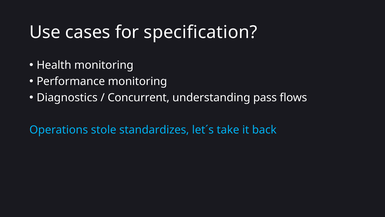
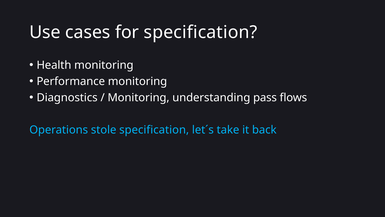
Concurrent: Concurrent -> Monitoring (139, 97)
stole standardizes: standardizes -> specification (154, 130)
